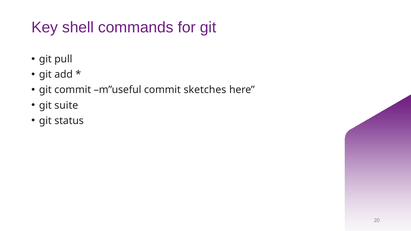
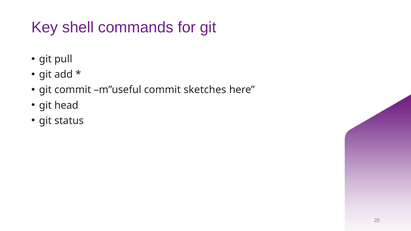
suite: suite -> head (66, 105)
